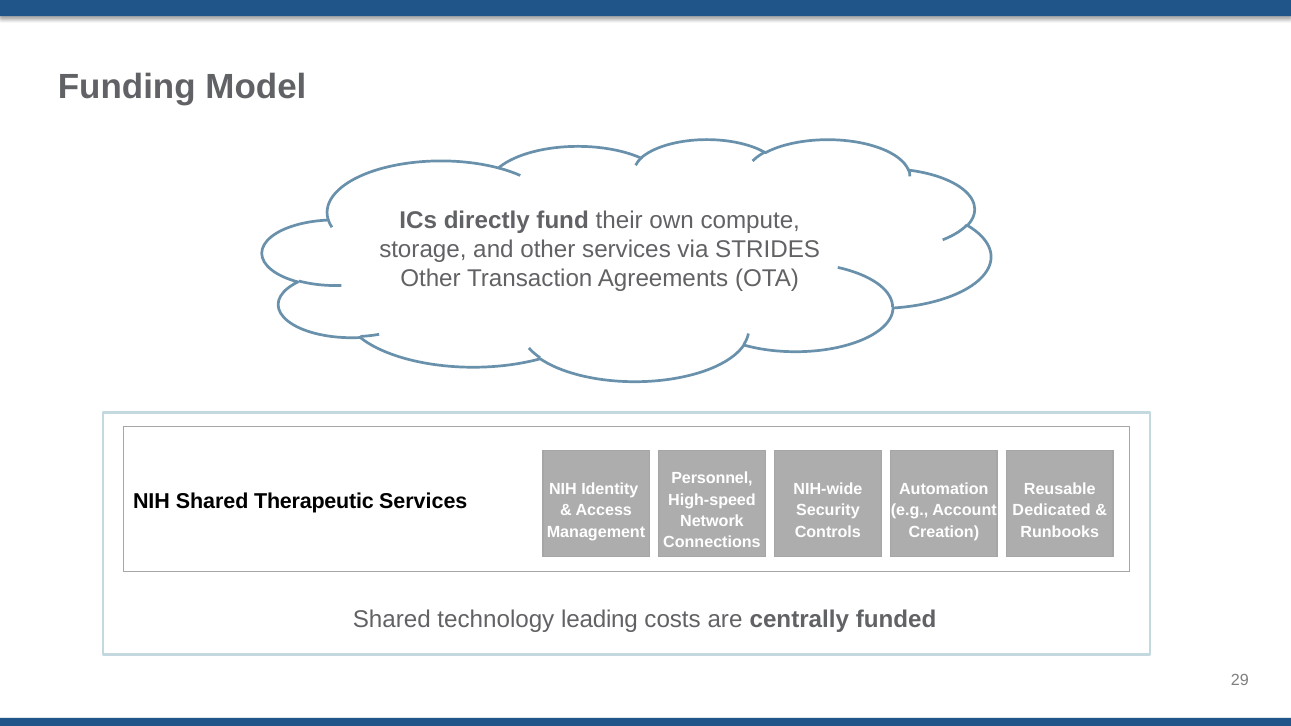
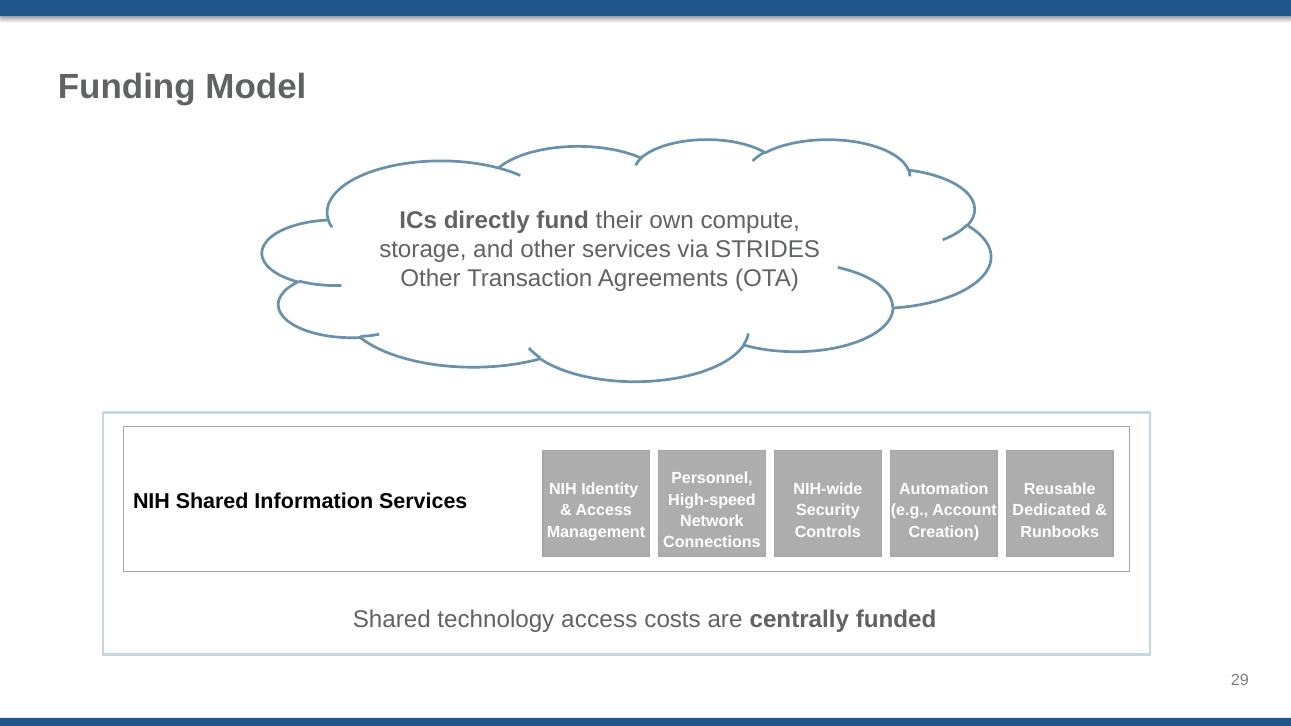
Therapeutic: Therapeutic -> Information (314, 502)
technology leading: leading -> access (599, 620)
